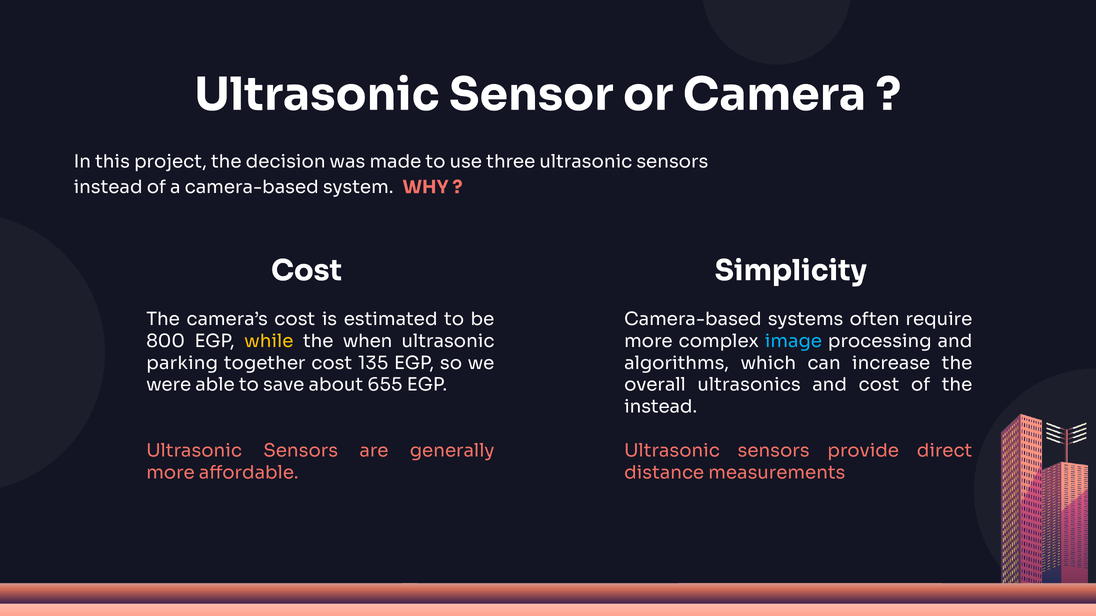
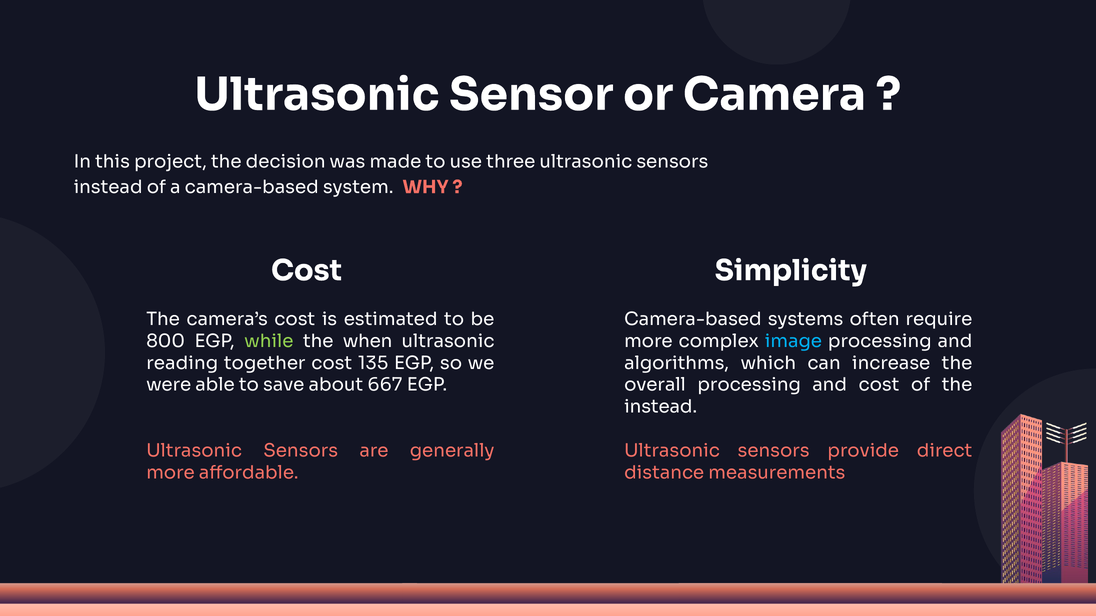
while colour: yellow -> light green (269, 341)
parking: parking -> reading (182, 363)
655: 655 -> 667 (385, 385)
overall ultrasonics: ultrasonics -> processing (749, 385)
